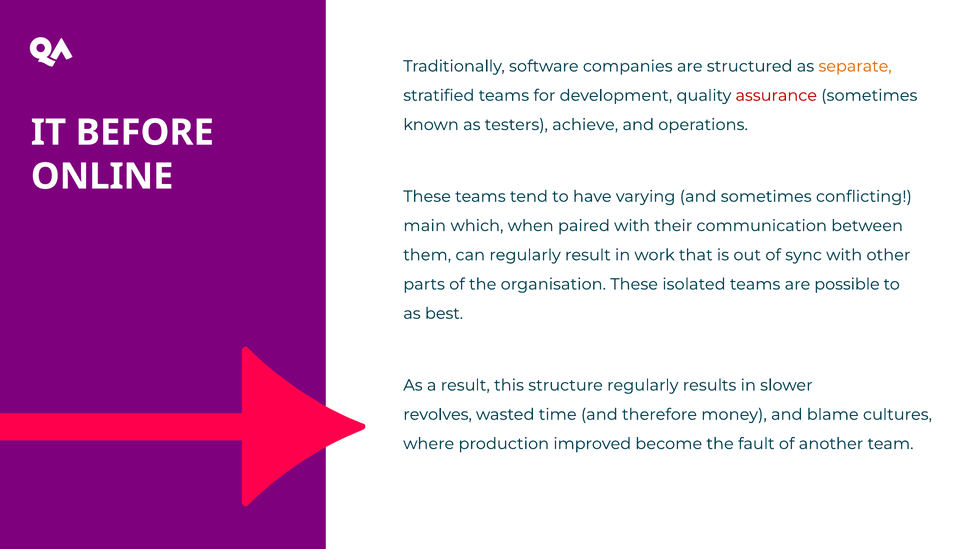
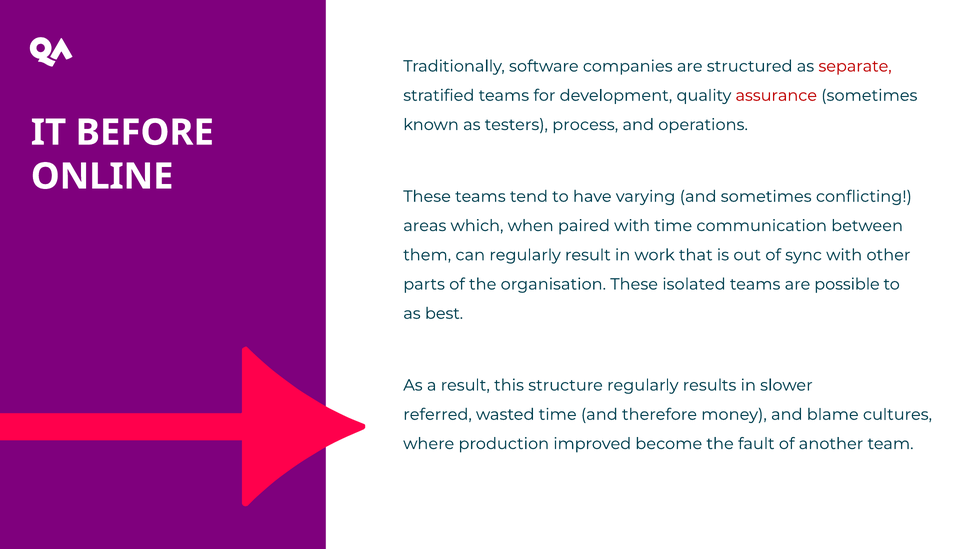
separate colour: orange -> red (855, 66)
achieve: achieve -> process (585, 125)
main: main -> areas (425, 226)
with their: their -> time (673, 226)
revolves: revolves -> referred (438, 414)
